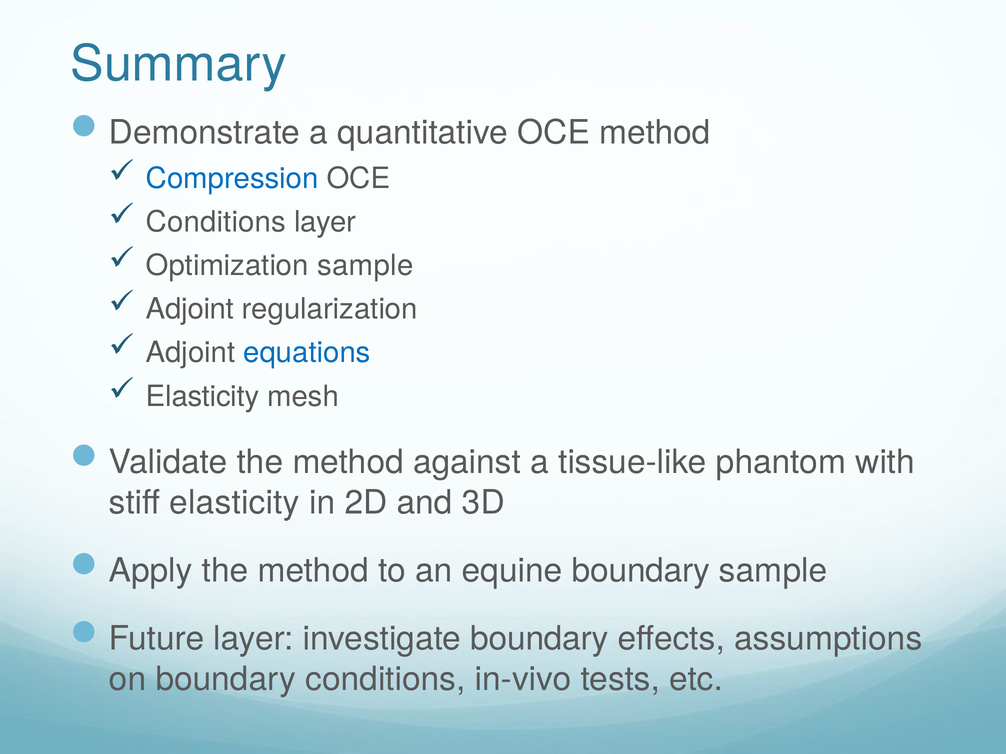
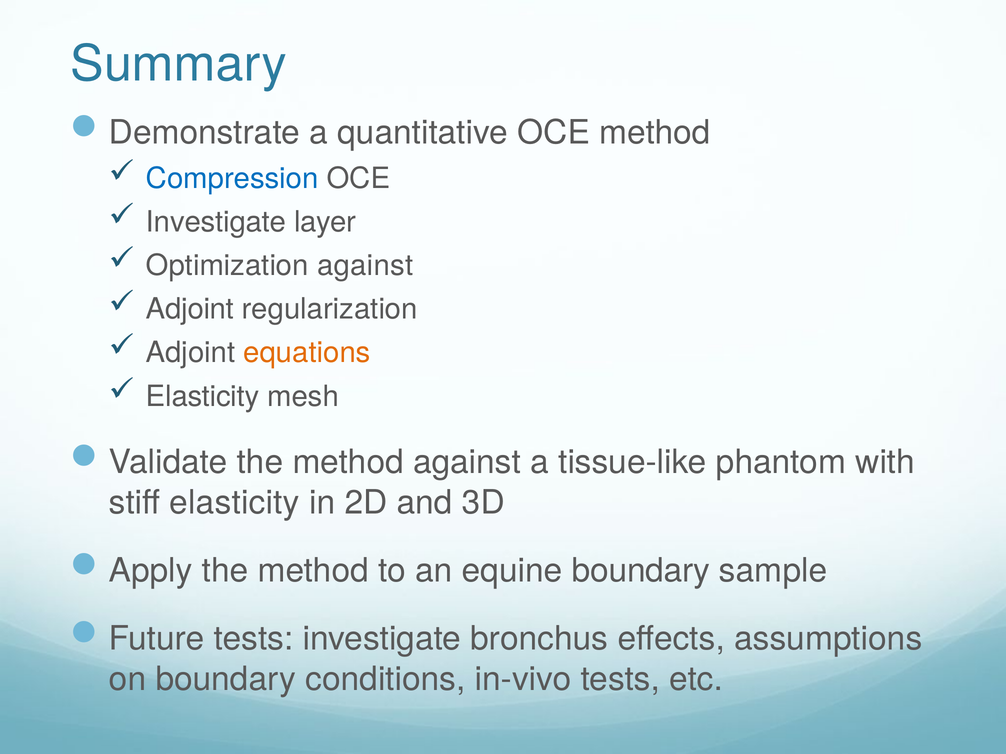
Conditions: Conditions -> Investigate (216, 222)
Optimization sample: sample -> against (365, 266)
equations colour: blue -> orange (307, 353)
Future layer: layer -> tests (253, 639)
investigate boundary: boundary -> bronchus (539, 639)
